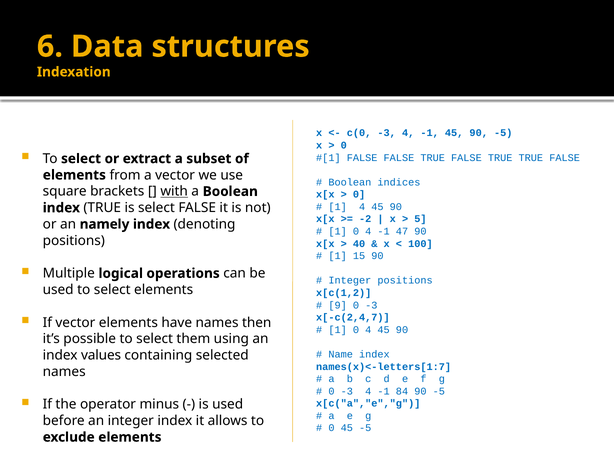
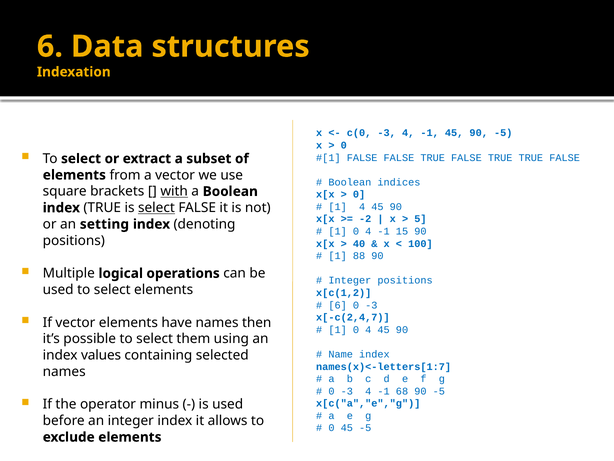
select underline: none -> present (156, 208)
namely: namely -> setting (104, 224)
47: 47 -> 15 (402, 231)
15: 15 -> 88 (359, 256)
9: 9 -> 6 (338, 305)
84: 84 -> 68 (402, 391)
